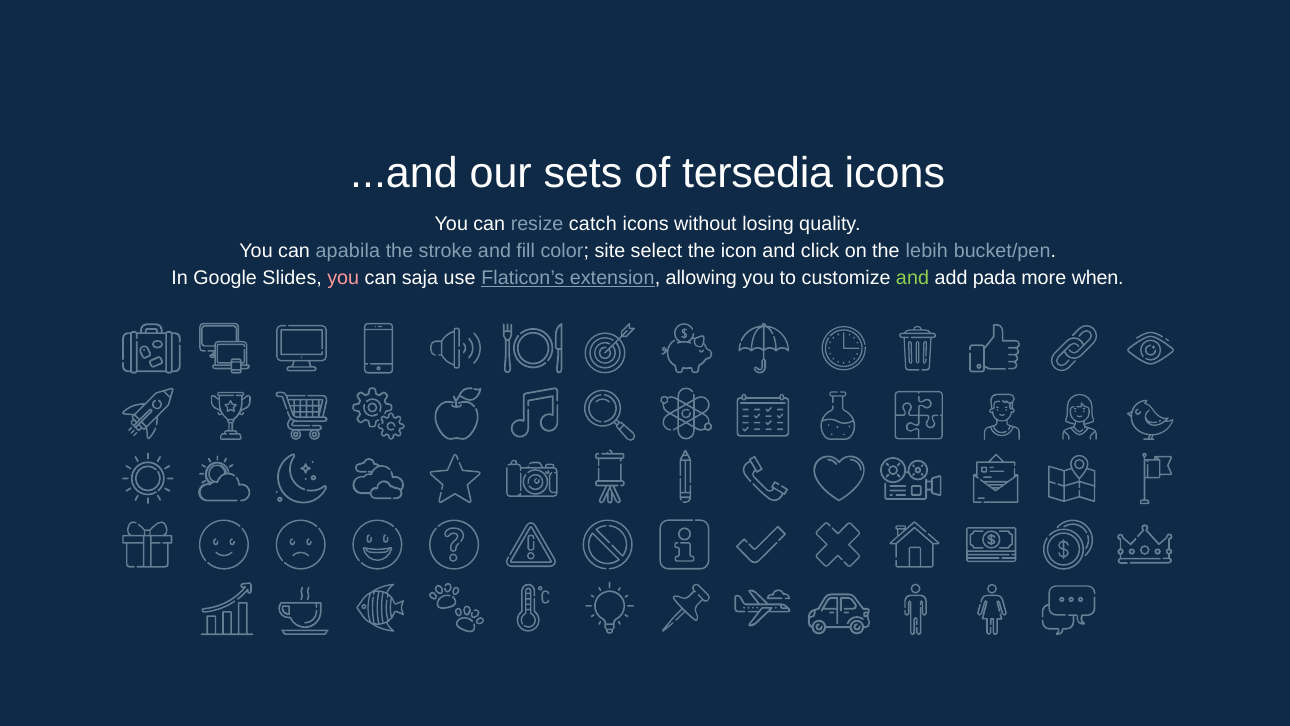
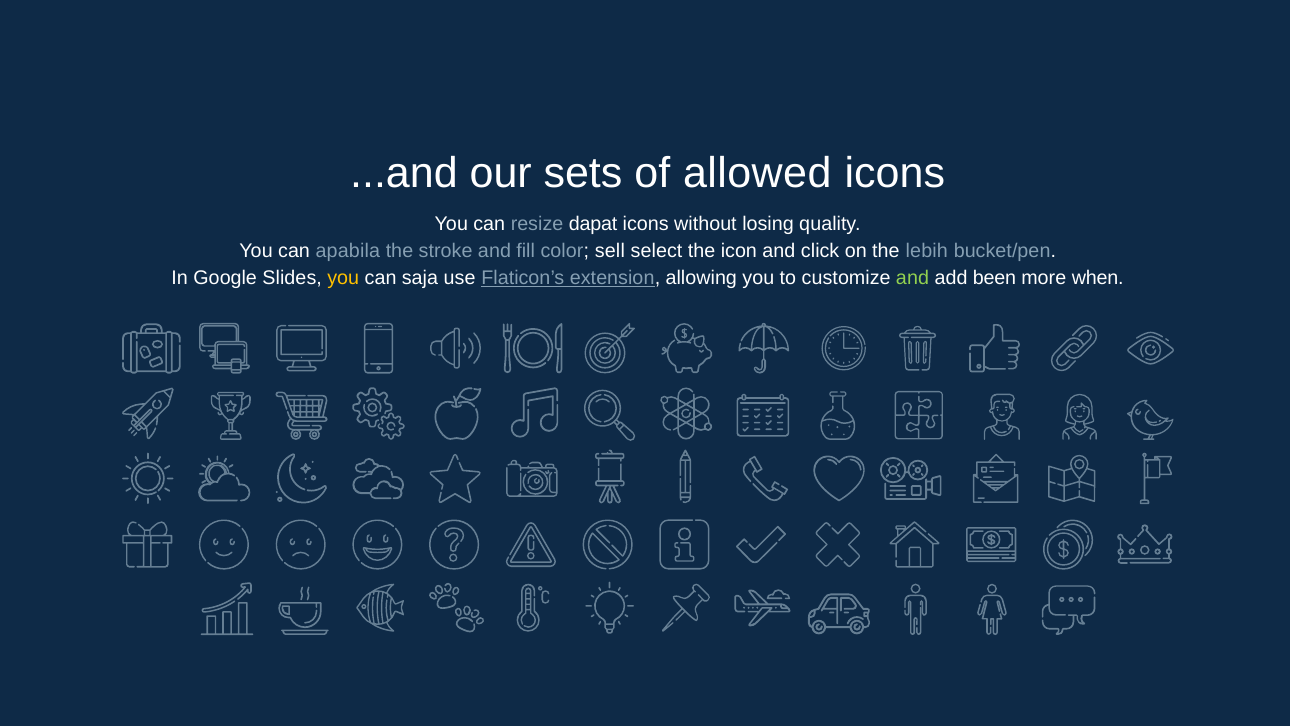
tersedia: tersedia -> allowed (757, 173)
catch: catch -> dapat (593, 224)
site: site -> sell (610, 251)
you colour: pink -> yellow (343, 278)
pada: pada -> been (995, 278)
